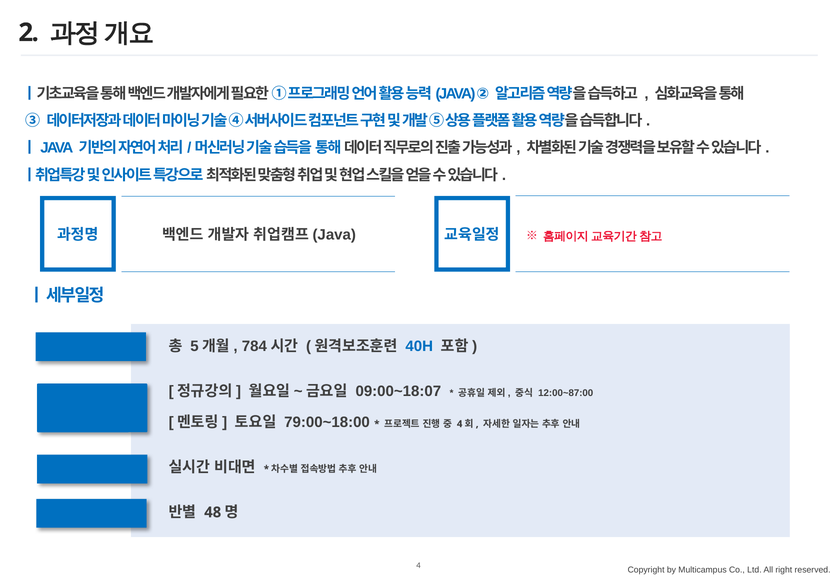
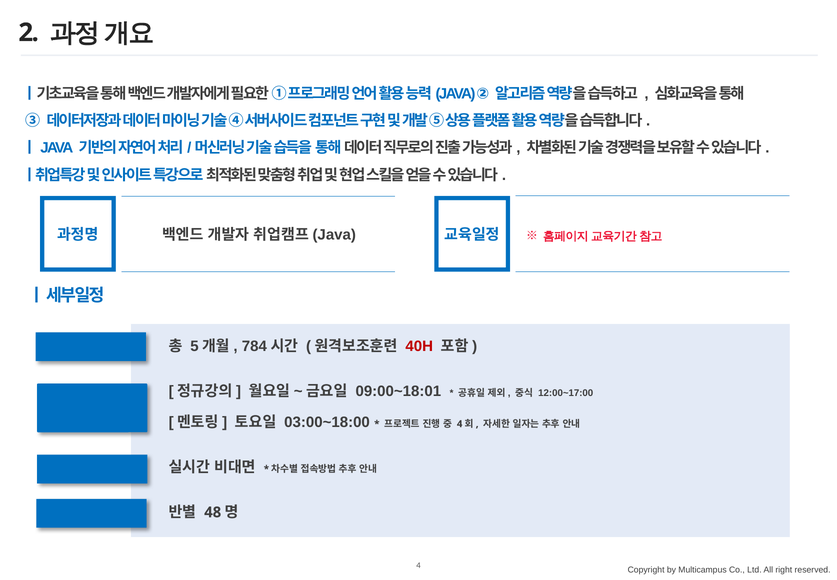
40H colour: blue -> red (419, 346)
09:00~18:07: 09:00~18:07 -> 09:00~18:01 (398, 391)
12:00~87:00: 12:00~87:00 -> 12:00~17:00 (566, 393)
79:00~18:00: 79:00~18:00 -> 03:00~18:00 (327, 422)
